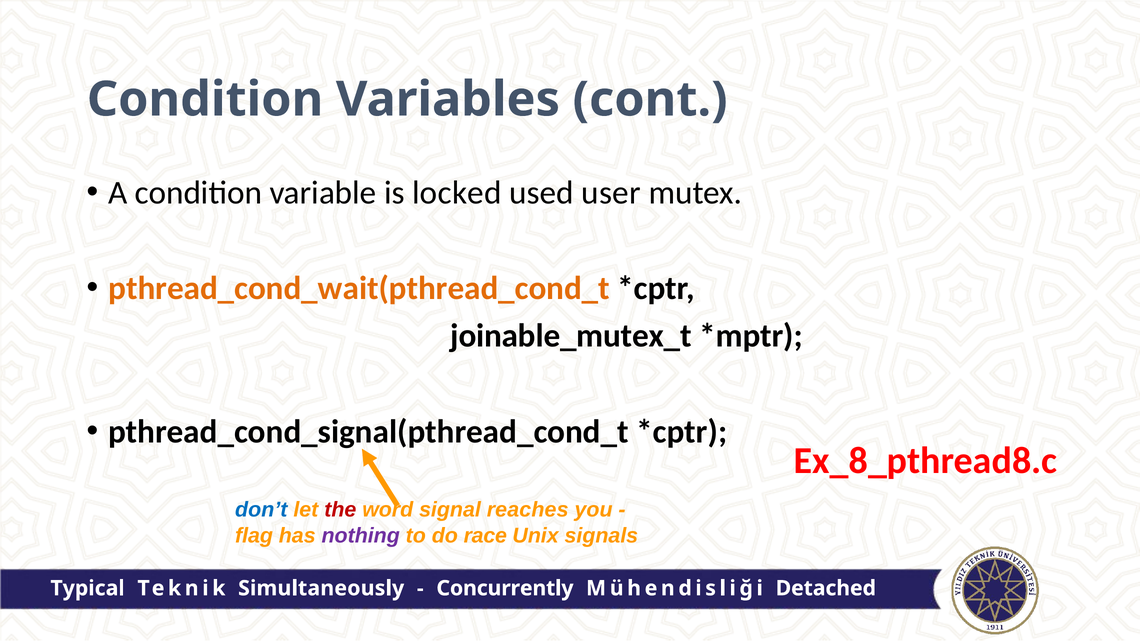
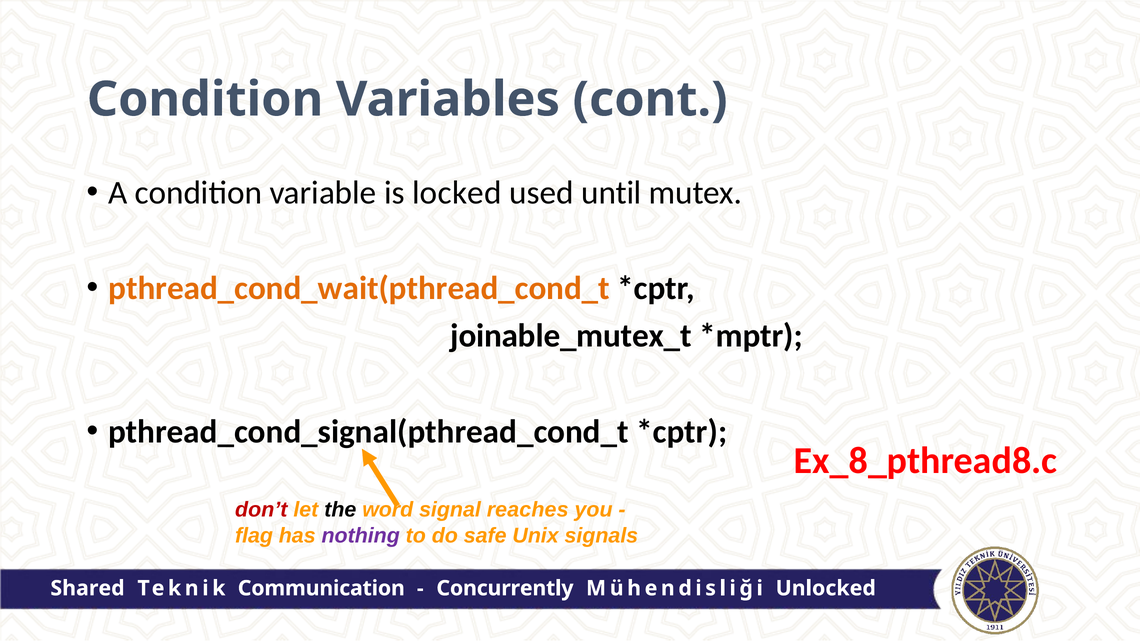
user: user -> until (611, 193)
don’t colour: blue -> red (261, 510)
the colour: red -> black (340, 510)
race: race -> safe (485, 536)
Typical: Typical -> Shared (88, 589)
Simultaneously: Simultaneously -> Communication (321, 589)
Detached: Detached -> Unlocked (826, 589)
